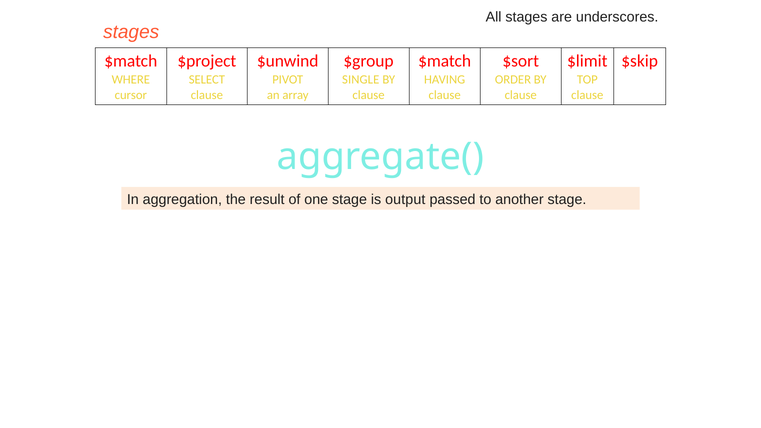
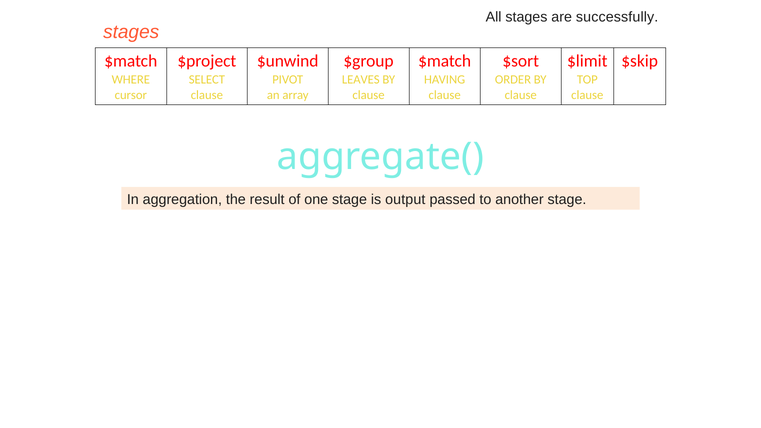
underscores: underscores -> successfully (617, 17)
SINGLE: SINGLE -> LEAVES (361, 80)
